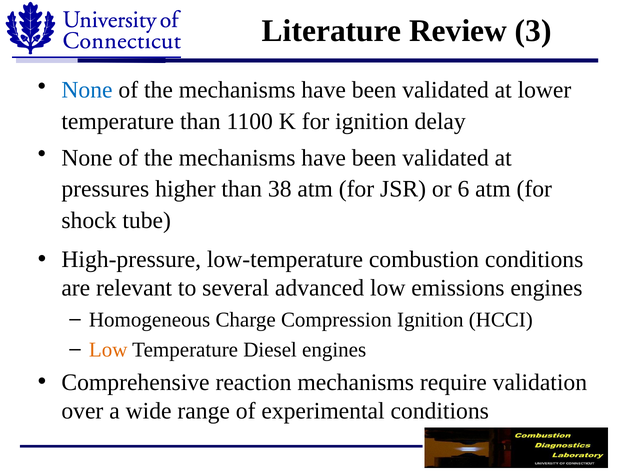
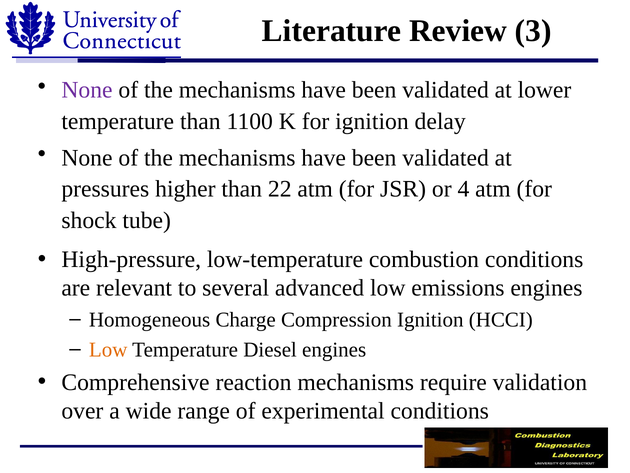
None colour: blue -> purple (87, 90)
38: 38 -> 22 (280, 189)
6: 6 -> 4 (463, 189)
